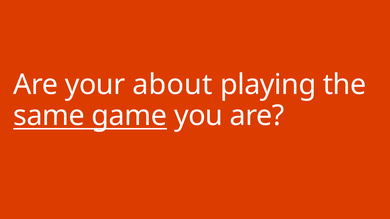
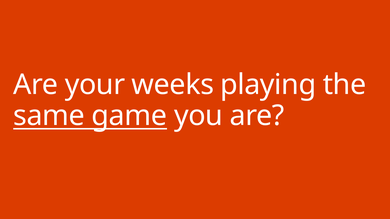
about: about -> weeks (173, 85)
